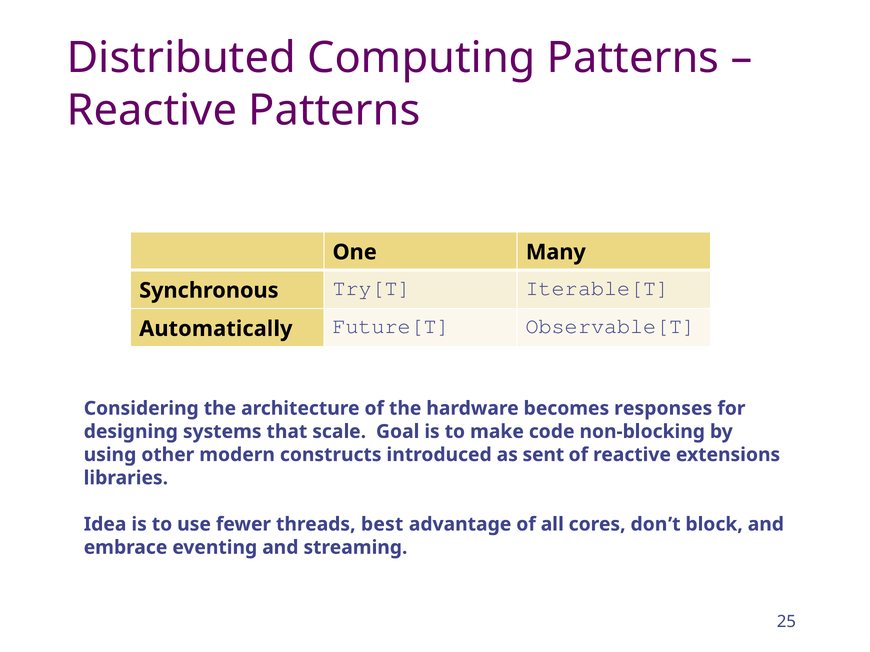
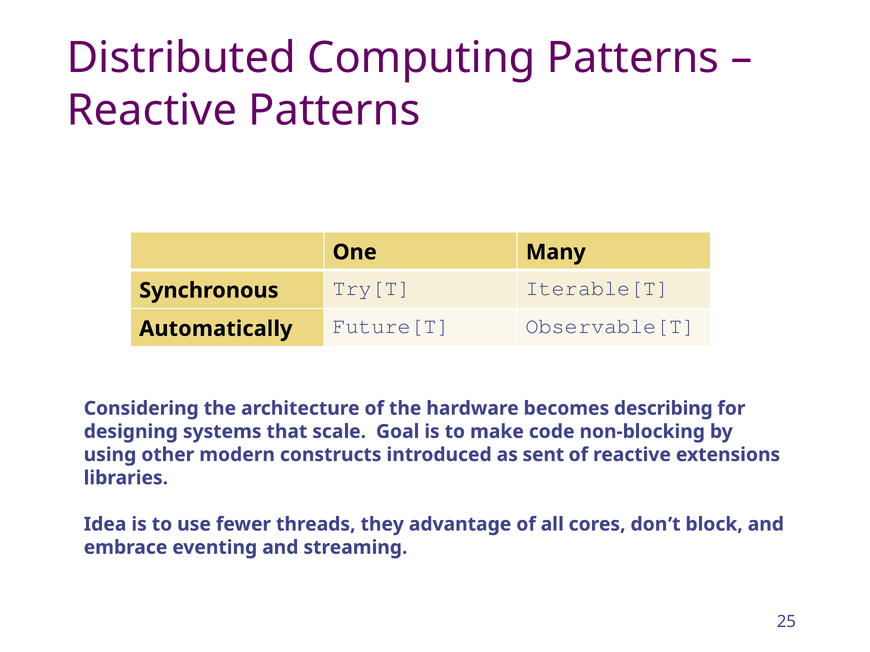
responses: responses -> describing (663, 409)
best: best -> they (382, 525)
